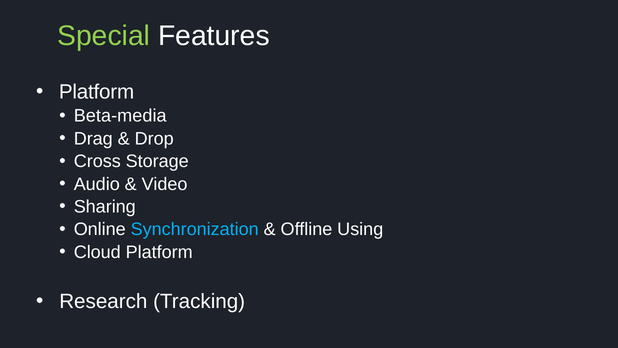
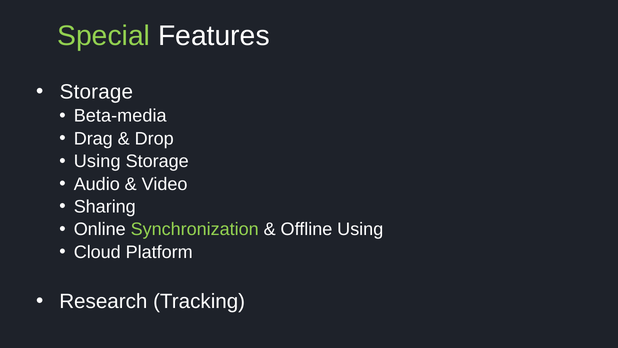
Platform: Platform -> Storage (96, 92)
Cross: Cross -> Using (97, 161)
Synchronization colour: light blue -> light green (195, 229)
